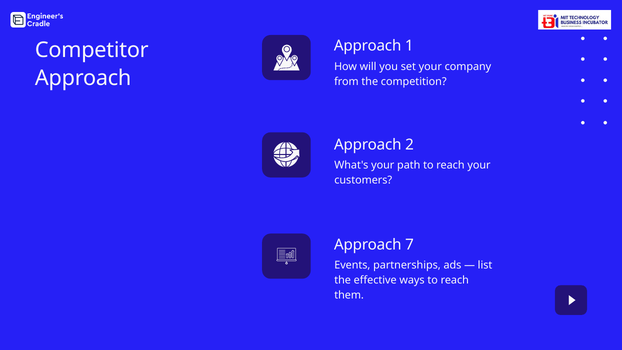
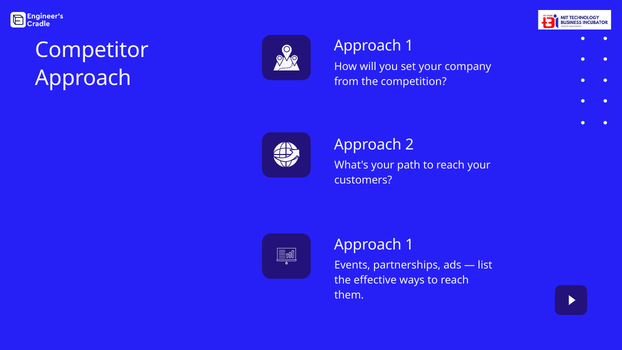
7: 7 -> 1 (409, 244)
